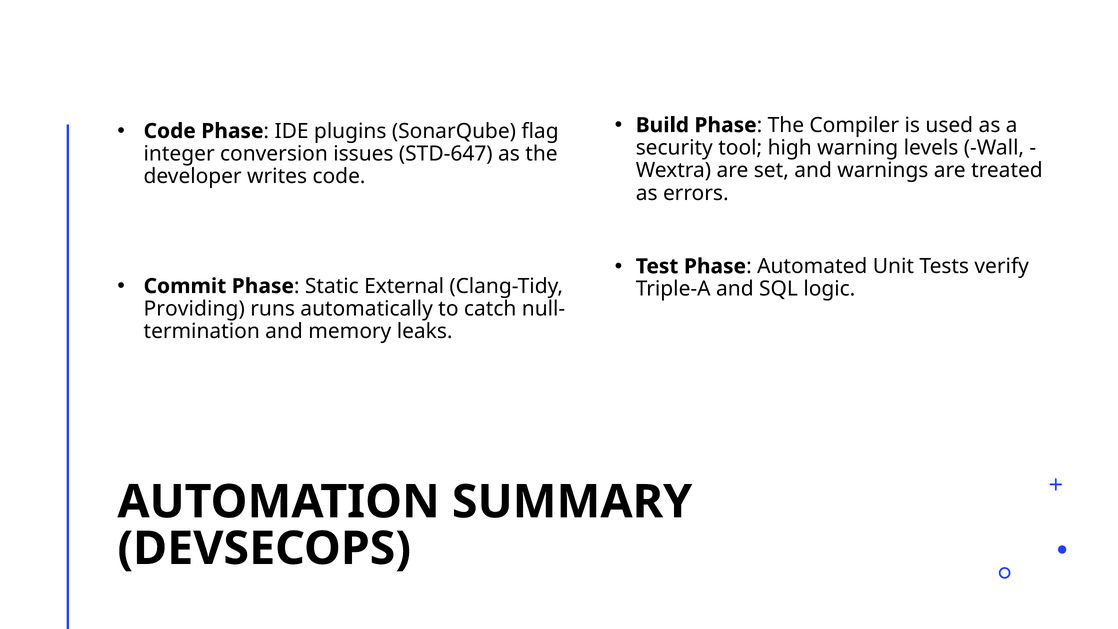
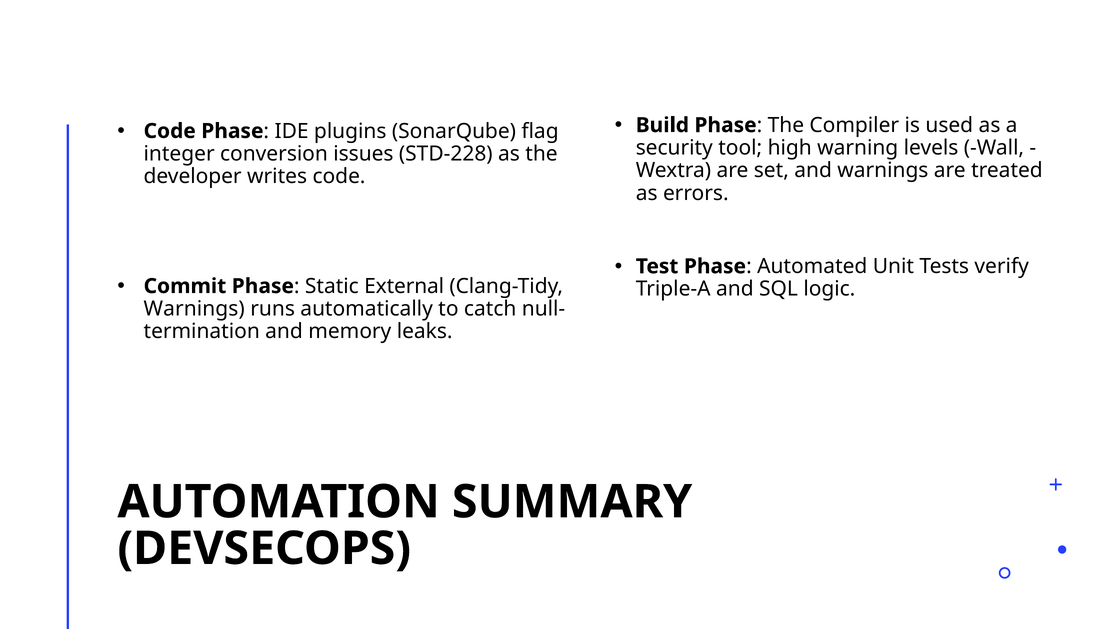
STD-647: STD-647 -> STD-228 (446, 154)
Providing: Providing -> Warnings (194, 309)
